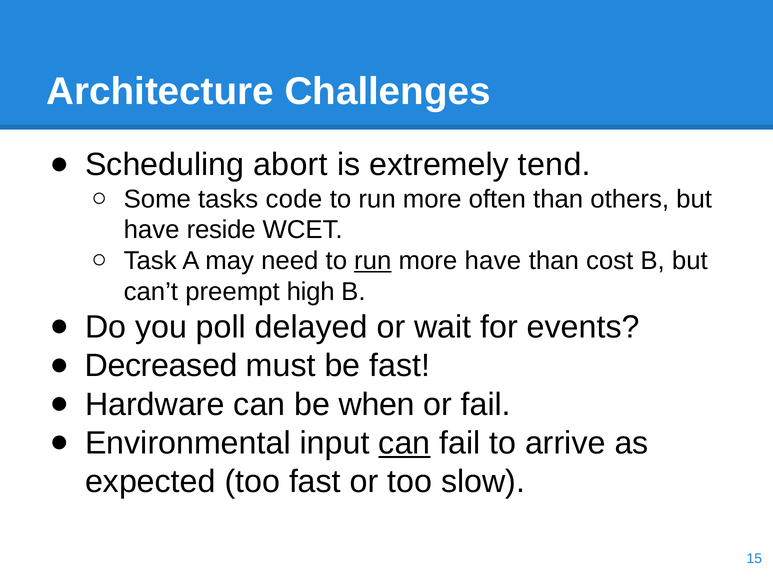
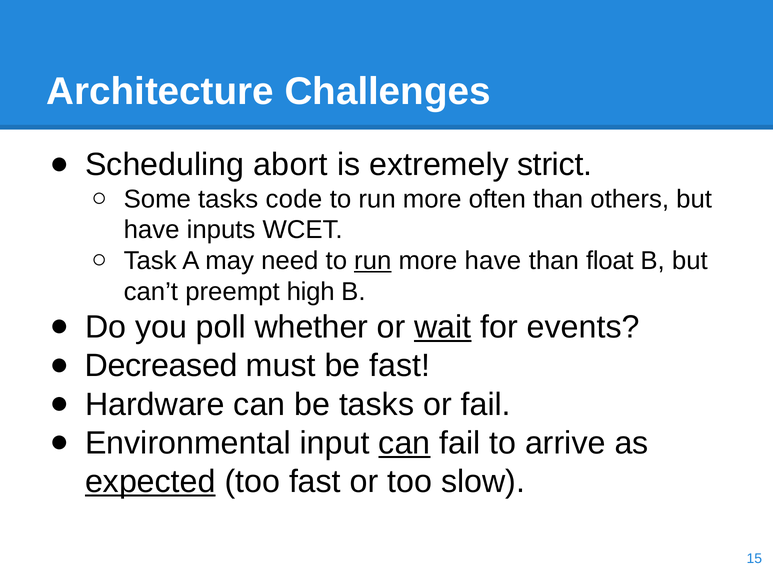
tend: tend -> strict (555, 165)
reside: reside -> inputs (221, 230)
cost: cost -> float (610, 261)
delayed: delayed -> whether (311, 327)
wait underline: none -> present (443, 327)
be when: when -> tasks (377, 404)
expected underline: none -> present (150, 482)
